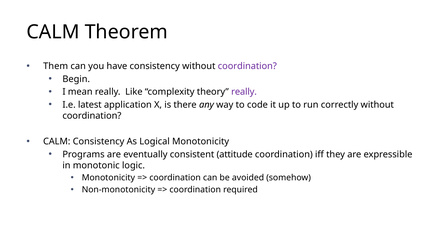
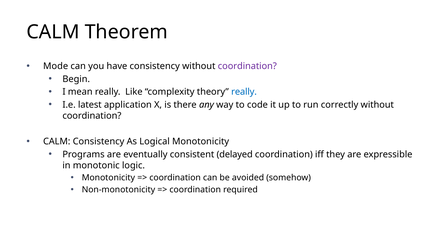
Them: Them -> Mode (56, 66)
really colour: purple -> blue (244, 92)
attitude: attitude -> delayed (235, 155)
